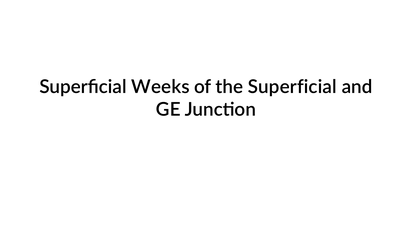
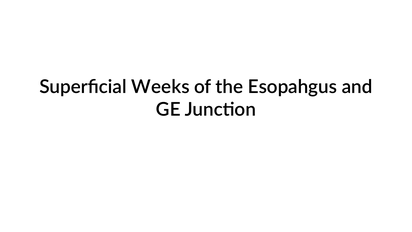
the Superficial: Superficial -> Esopahgus (292, 87)
